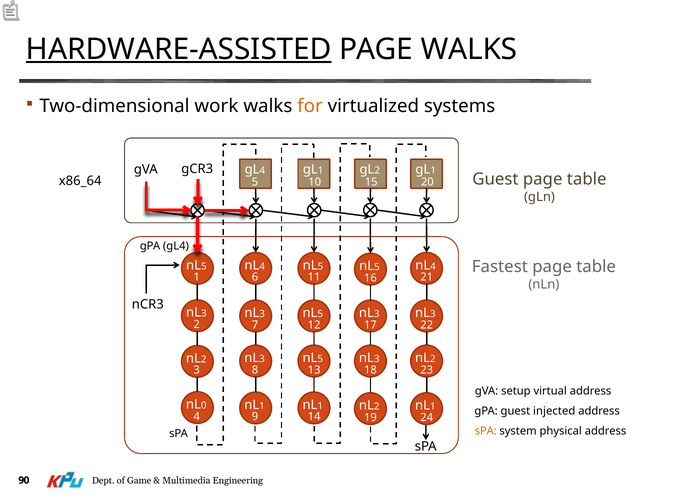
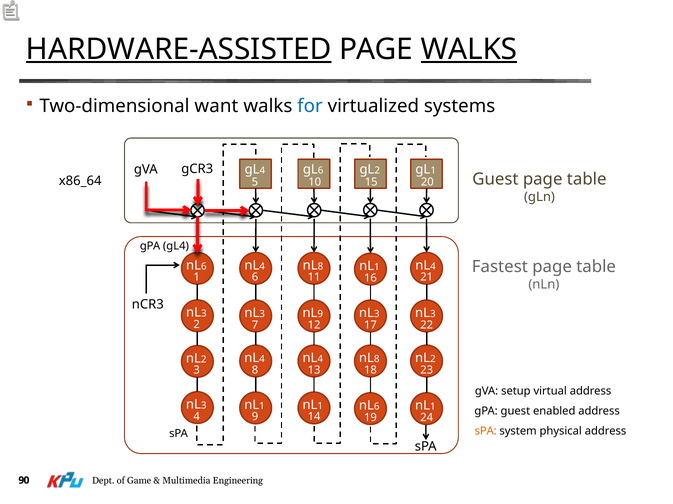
WALKS underline: none -> present (469, 49)
work: work -> want (216, 106)
for colour: orange -> blue (310, 106)
1: 1 -> 6 (321, 171)
5: 5 -> 6 (204, 267)
5: 5 -> 8 (320, 267)
5: 5 -> 1 (377, 268)
5: 5 -> 9 (320, 314)
3: 3 -> 4 (262, 359)
5: 5 -> 4 (320, 359)
3: 3 -> 8 (377, 359)
0: 0 -> 3 (204, 406)
2: 2 -> 6 (377, 407)
injected: injected -> enabled (554, 412)
